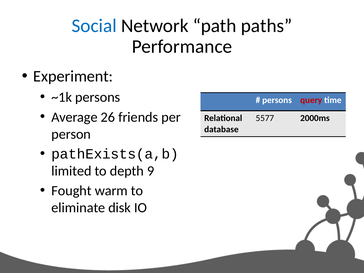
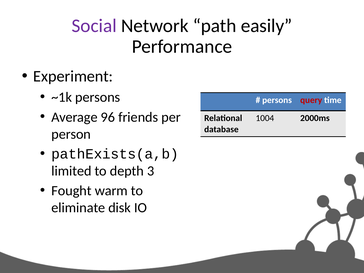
Social colour: blue -> purple (94, 26)
paths: paths -> easily (267, 26)
26: 26 -> 96 (108, 117)
5577: 5577 -> 1004 (265, 118)
9: 9 -> 3 (151, 171)
